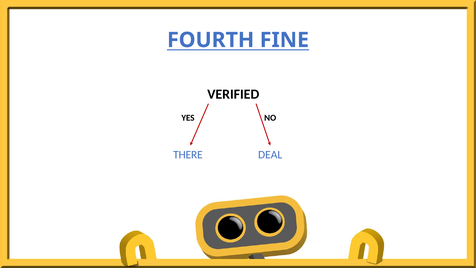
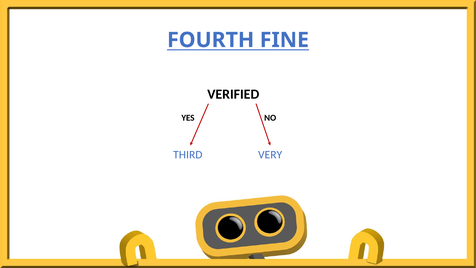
THERE: THERE -> THIRD (188, 155)
DEAL: DEAL -> VERY (270, 155)
